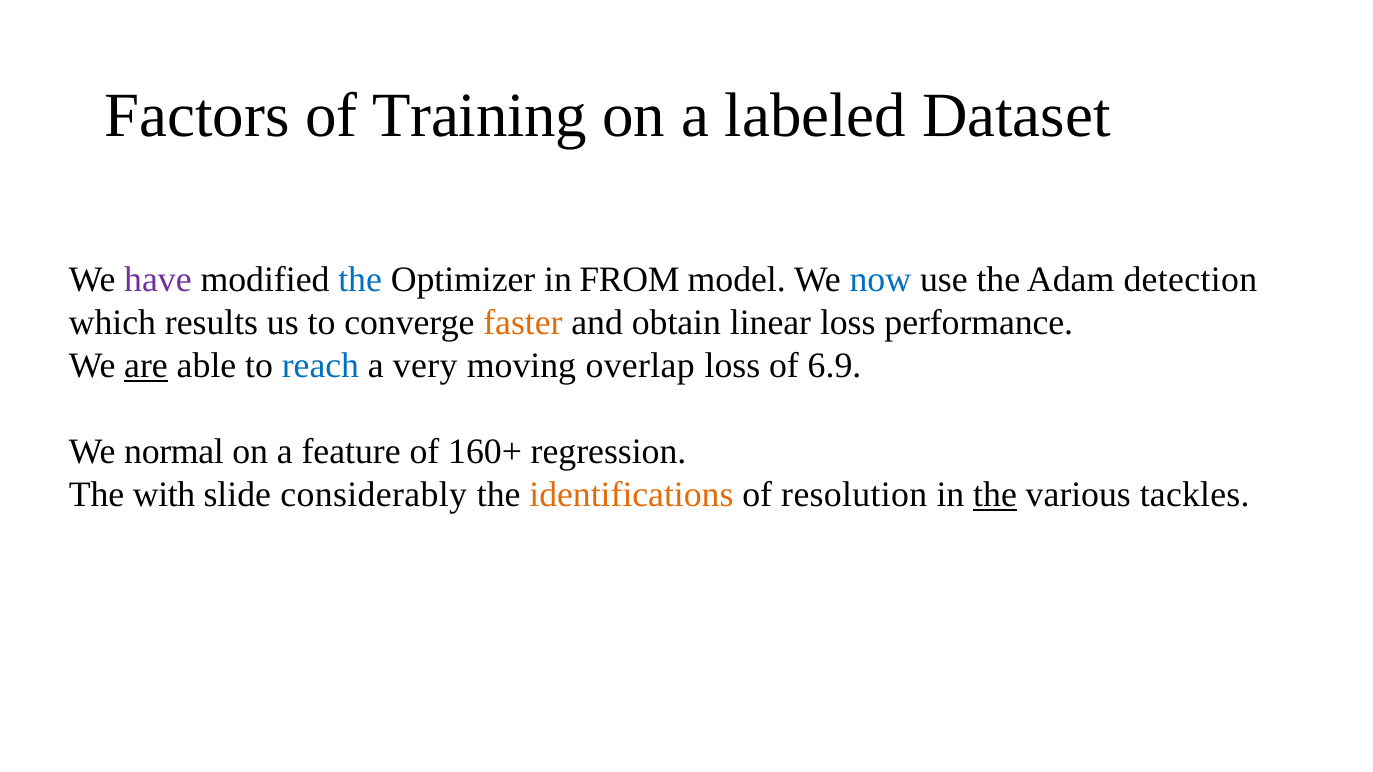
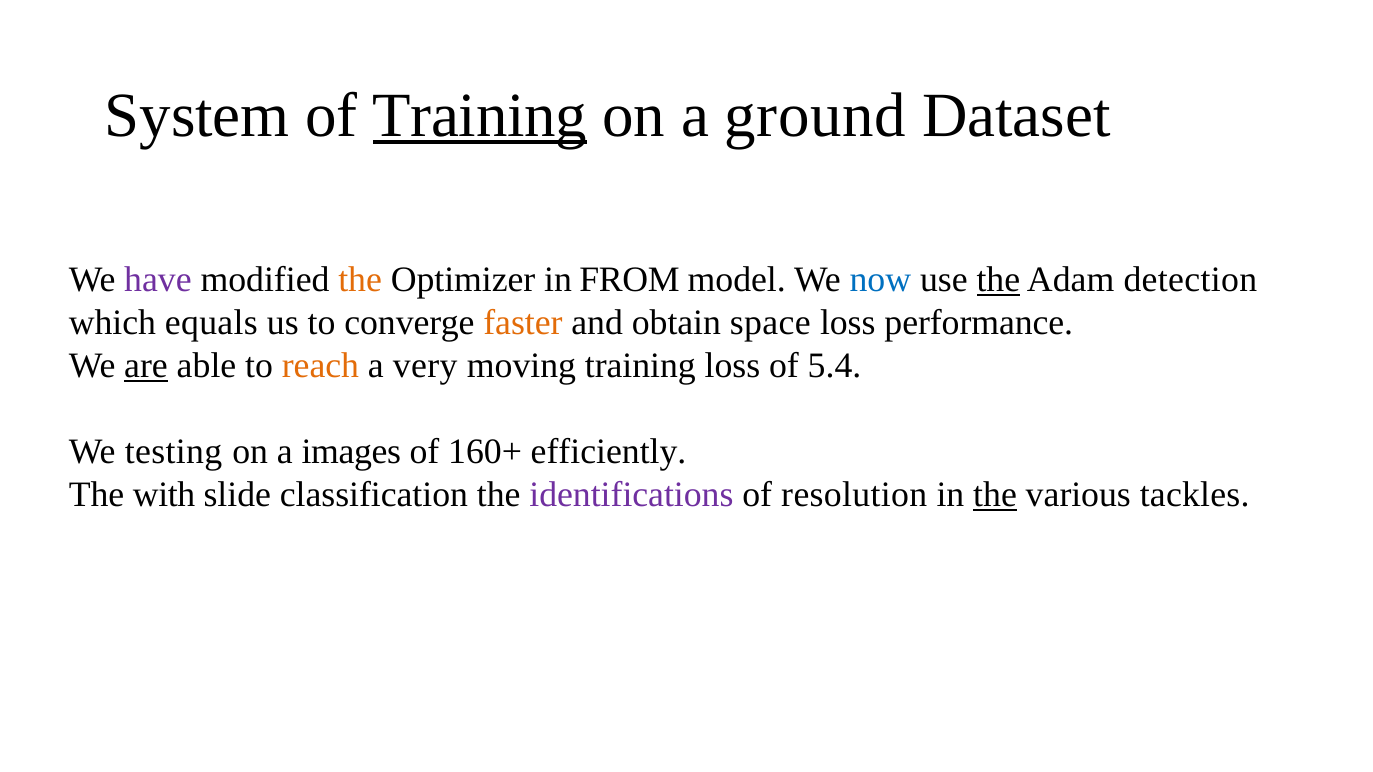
Factors: Factors -> System (197, 115)
Training underline: none -> present (480, 115)
labeled: labeled -> ground (815, 115)
the colour: blue -> orange (360, 280)
the underline: none -> present (998, 280)
results: results -> equals (211, 323)
linear: linear -> space (770, 323)
reach colour: blue -> orange (320, 366)
moving overlap: overlap -> training (640, 366)
6.9: 6.9 -> 5.4 (835, 366)
normal: normal -> testing (174, 452)
feature: feature -> images (351, 452)
regression: regression -> efficiently (609, 452)
considerably: considerably -> classification (374, 494)
identifications colour: orange -> purple (631, 494)
